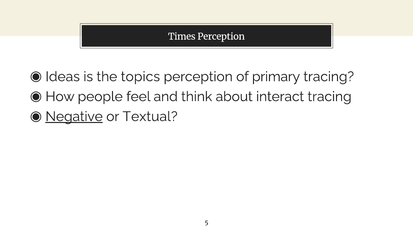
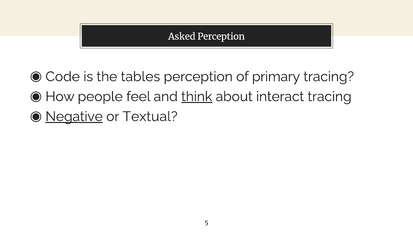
Times: Times -> Asked (182, 37)
Ideas: Ideas -> Code (63, 77)
topics: topics -> tables (140, 77)
think underline: none -> present (197, 97)
